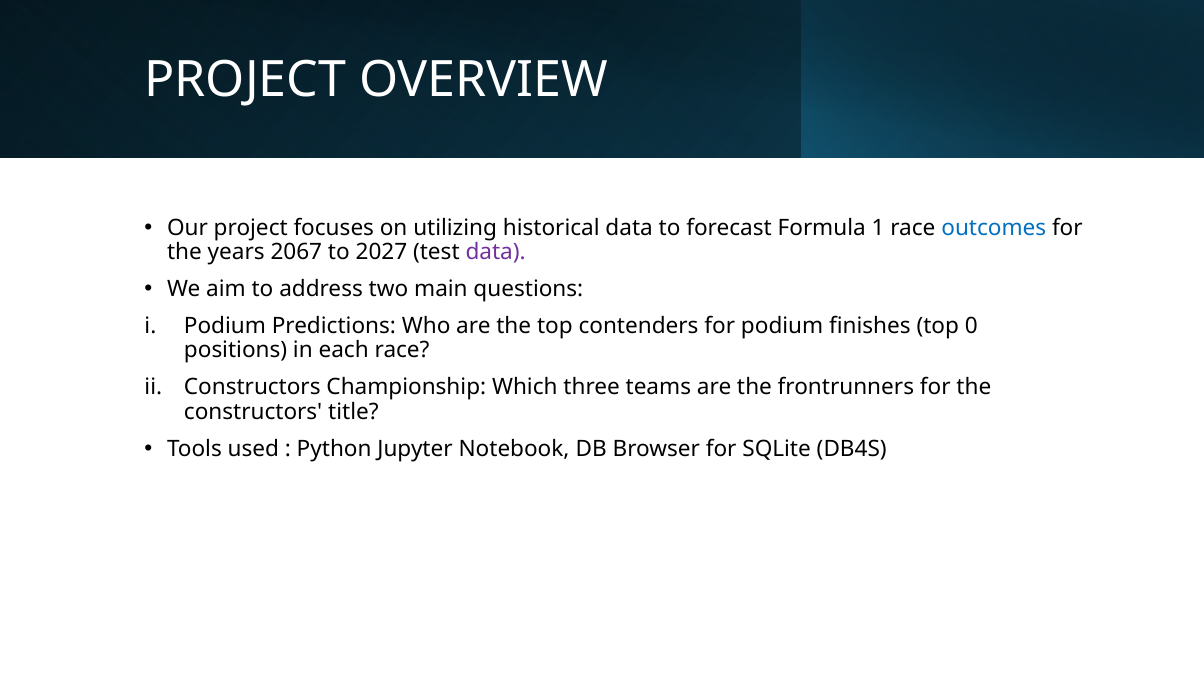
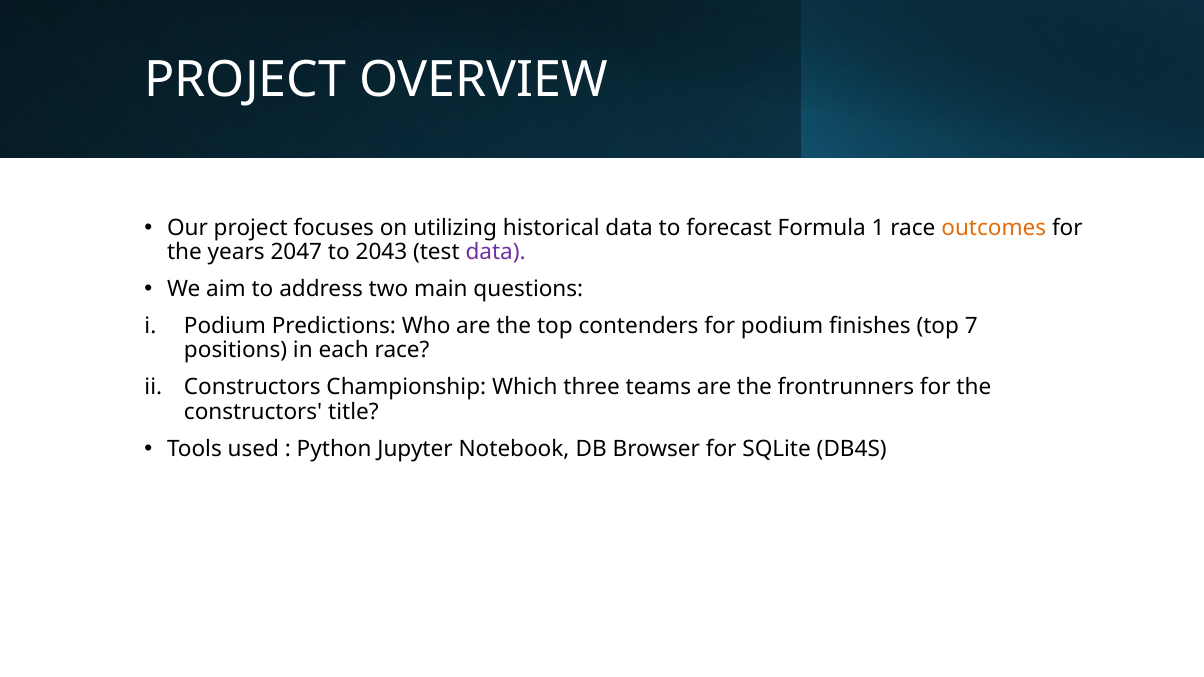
outcomes colour: blue -> orange (994, 228)
2067: 2067 -> 2047 (296, 252)
2027: 2027 -> 2043 (381, 252)
0: 0 -> 7 (971, 326)
